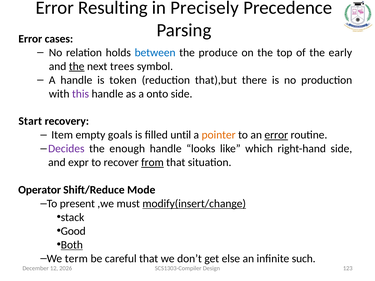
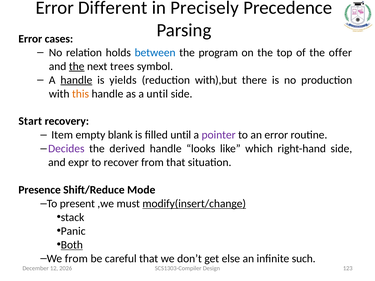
Resulting: Resulting -> Different (113, 8)
produce: produce -> program (218, 53)
early: early -> offer (340, 53)
handle underline: none -> present (76, 80)
token: token -> yields (123, 80)
that),but: that),but -> with),but (216, 80)
this colour: purple -> orange (81, 94)
a onto: onto -> until (157, 94)
goals: goals -> blank (120, 135)
pointer colour: orange -> purple (219, 135)
error underline: present -> none (276, 135)
enough: enough -> derived (127, 149)
from underline: present -> none (152, 163)
Operator: Operator -> Presence (40, 190)
Good: Good -> Panic (73, 231)
We term: term -> from (76, 259)
